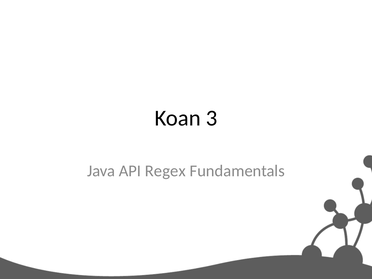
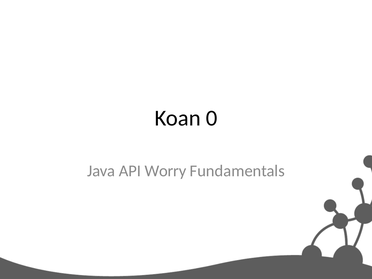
3: 3 -> 0 (212, 118)
Regex: Regex -> Worry (165, 171)
